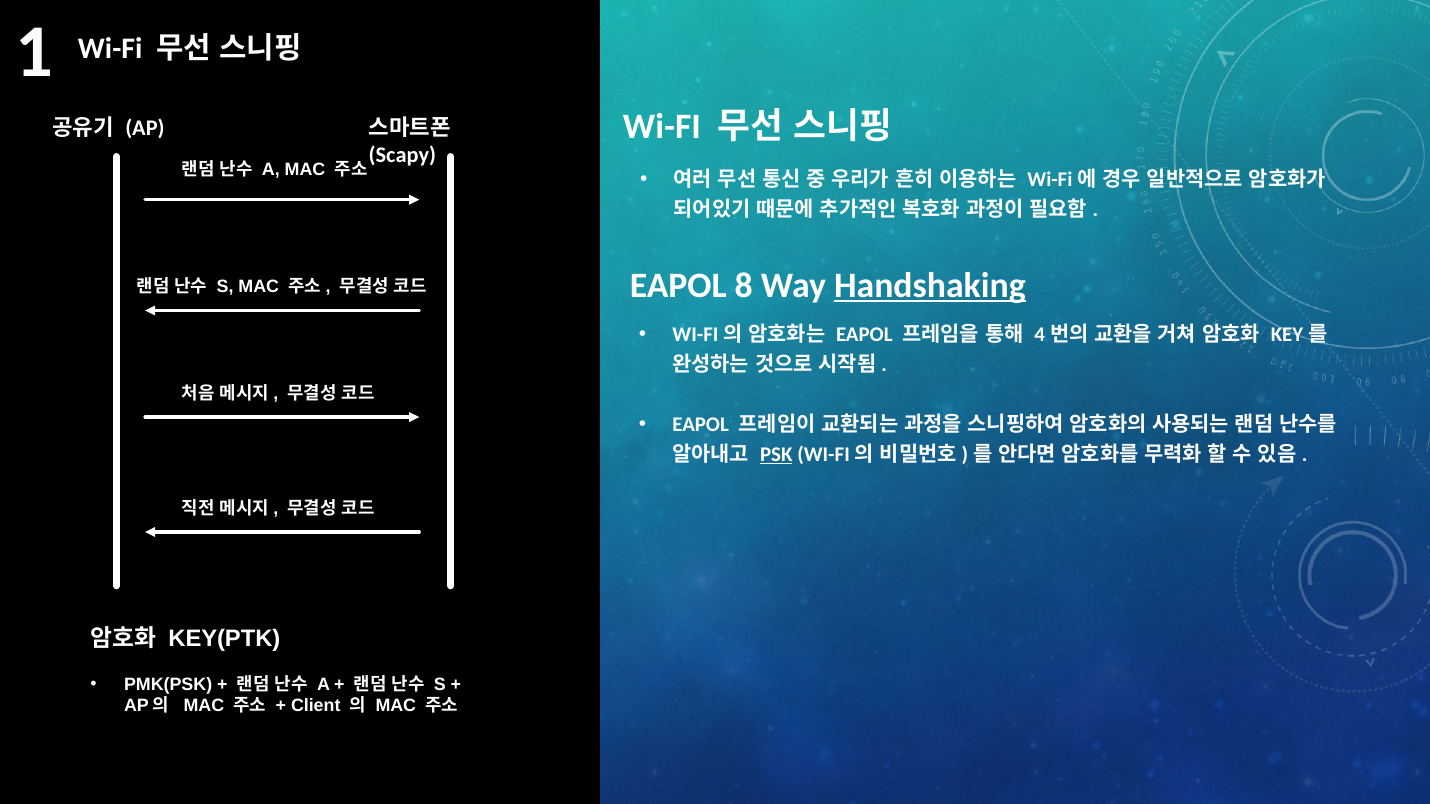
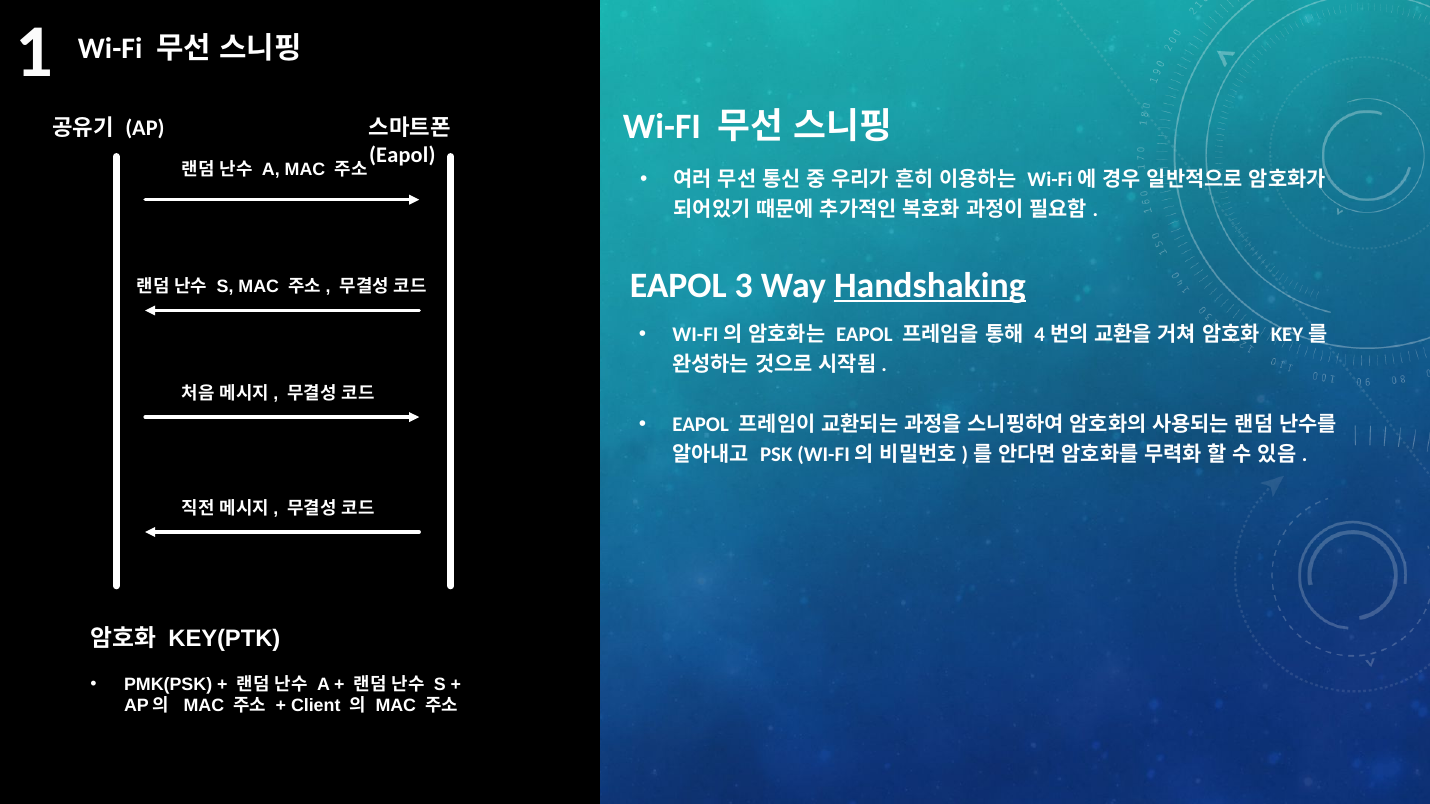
Scapy: Scapy -> Eapol (402, 155)
8: 8 -> 3 (744, 286)
PSK underline: present -> none (776, 455)
